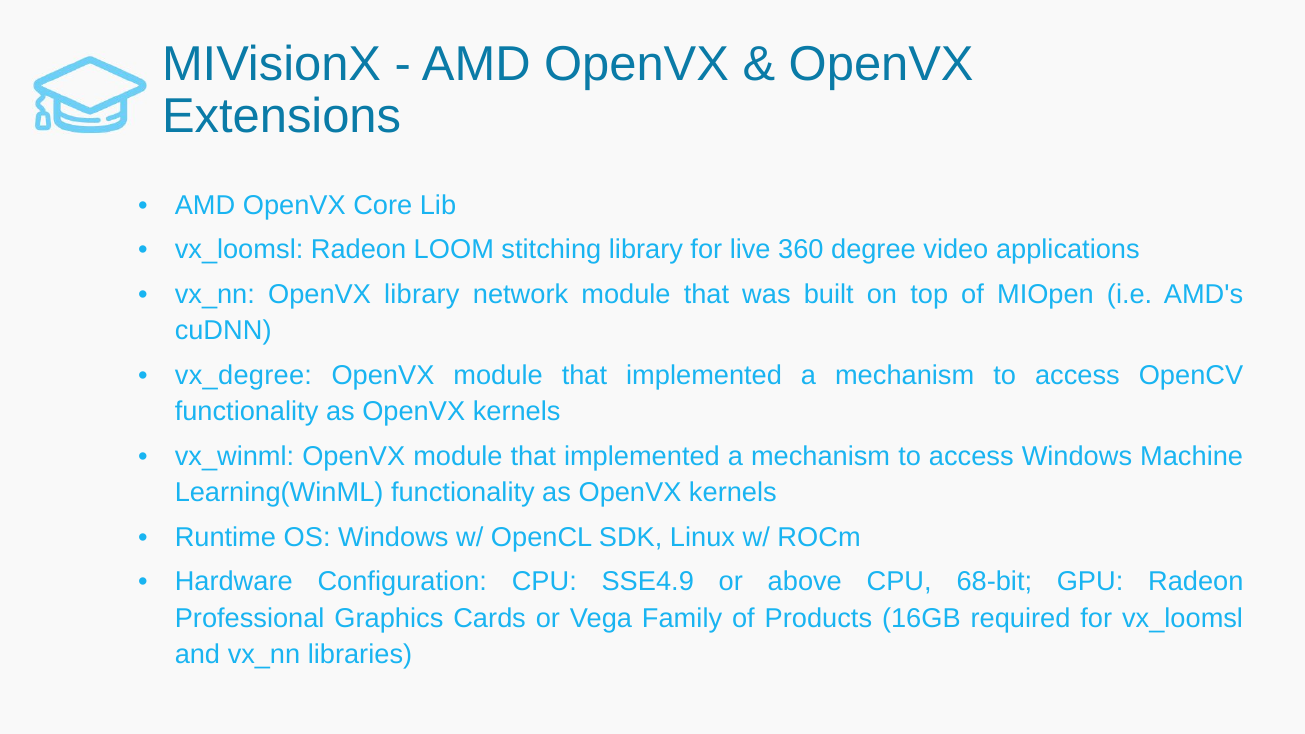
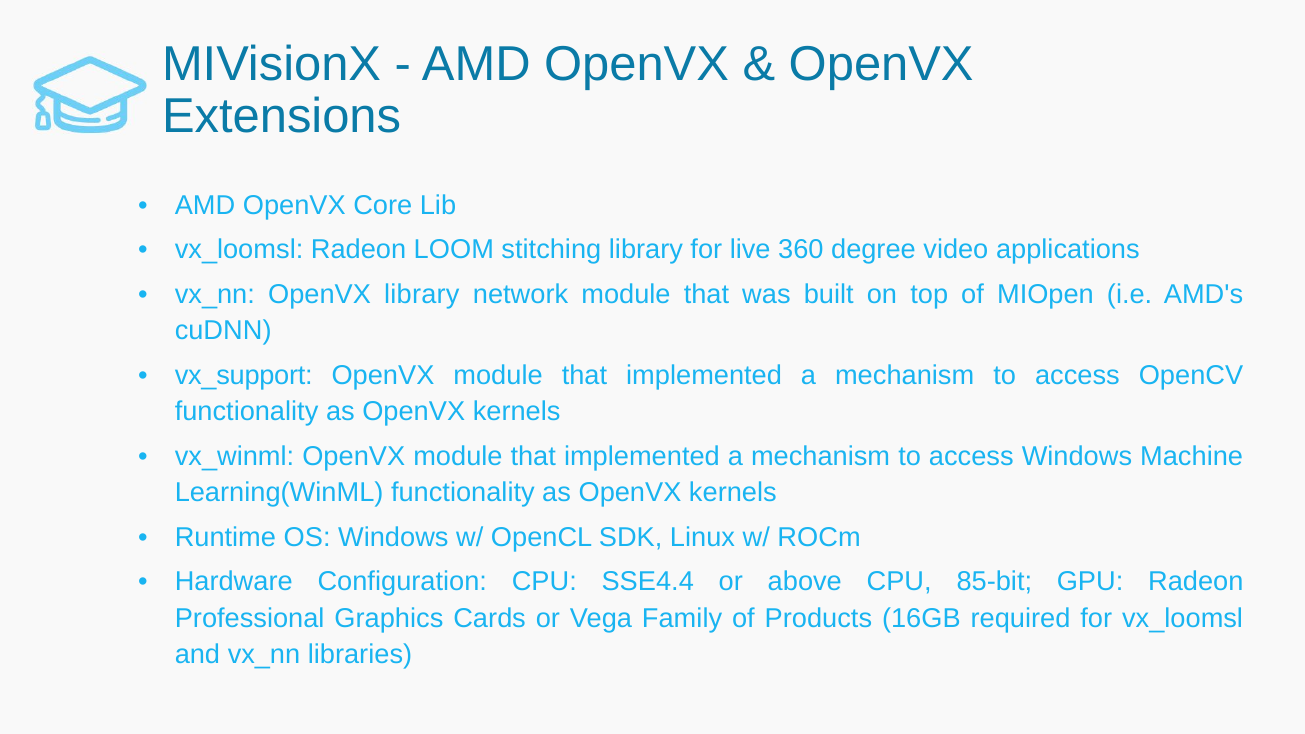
vx_degree: vx_degree -> vx_support (244, 375)
SSE4.9: SSE4.9 -> SSE4.4 (648, 582)
68-bit: 68-bit -> 85-bit (994, 582)
